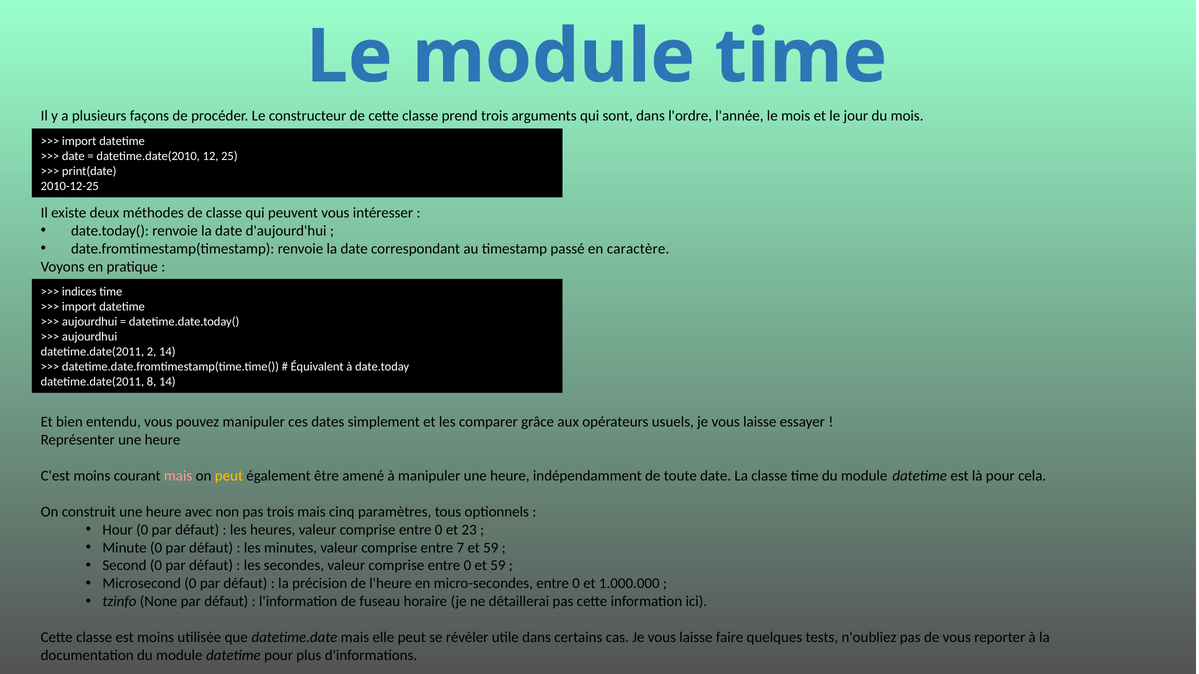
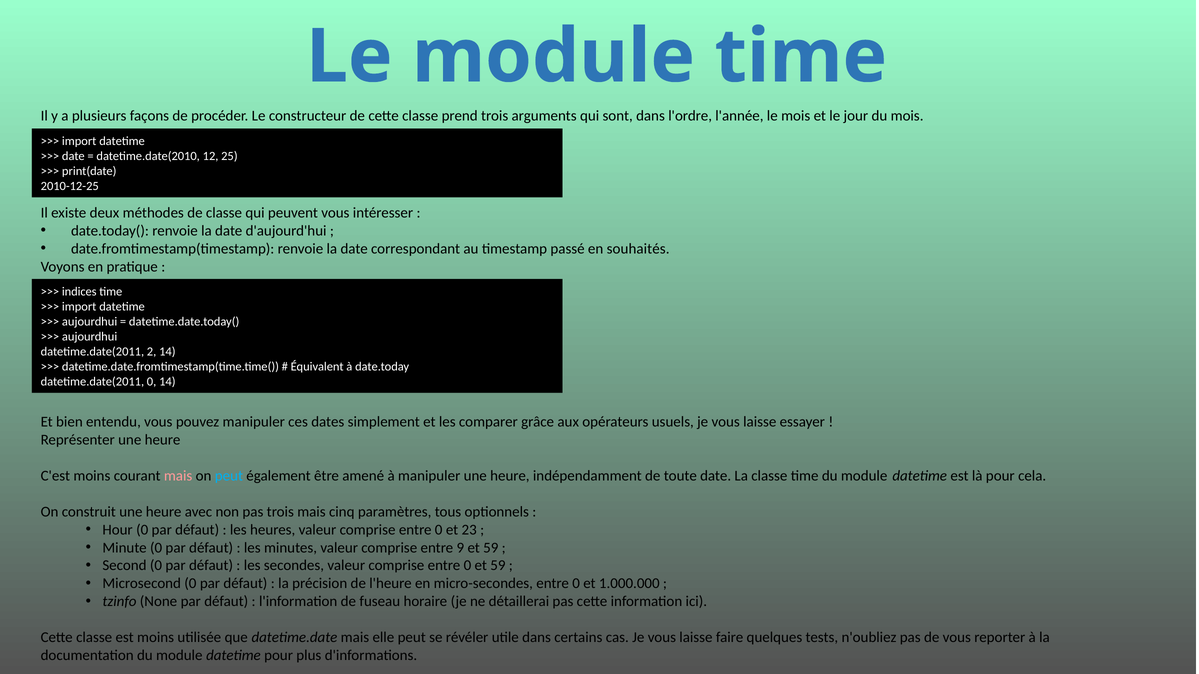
caractère: caractère -> souhaités (638, 249)
datetime.date(2011 8: 8 -> 0 (152, 382)
peut colour: yellow -> light blue (229, 476)
7: 7 -> 9 (460, 548)
